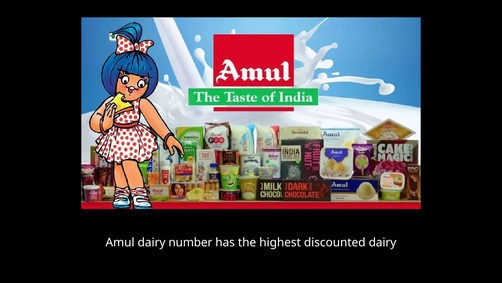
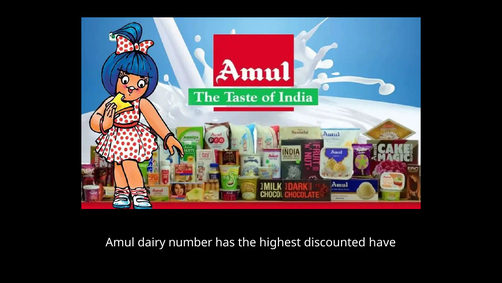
discounted dairy: dairy -> have (382, 242)
